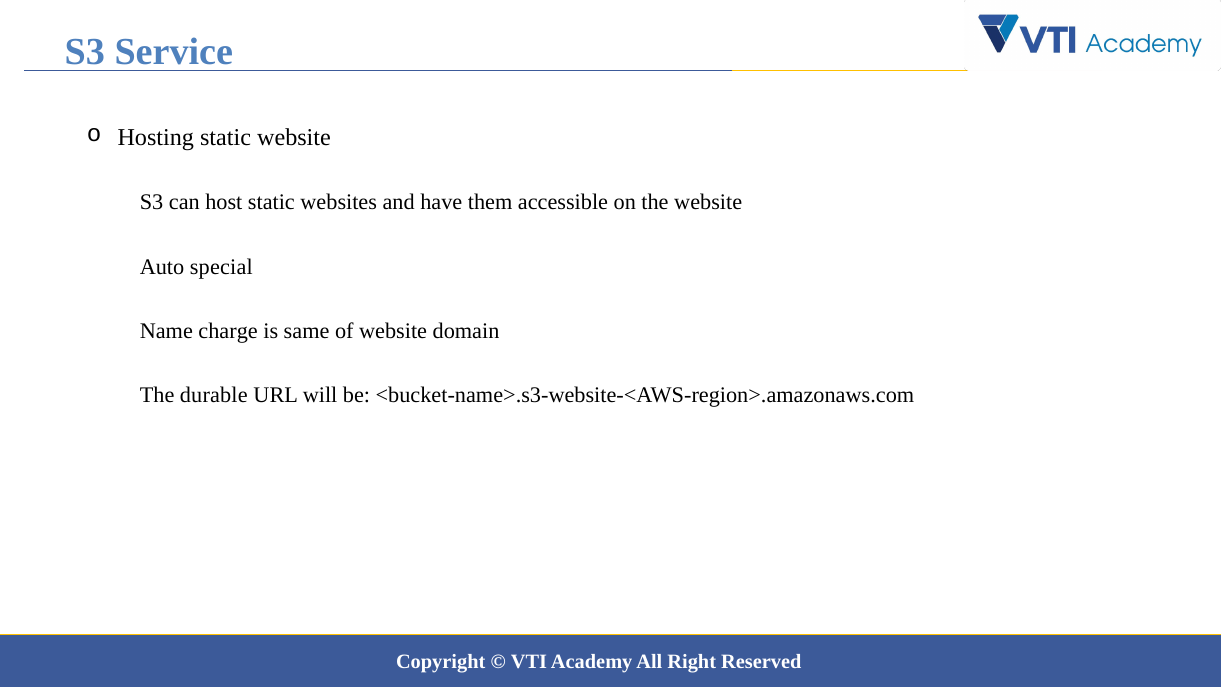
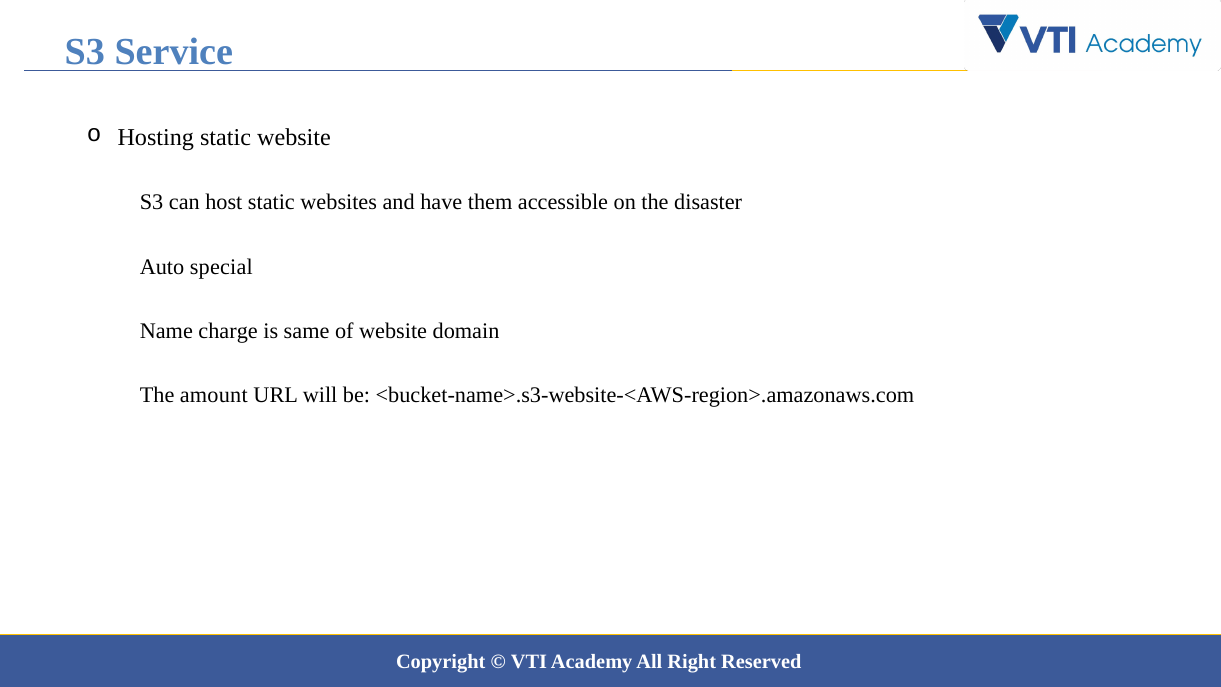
the website: website -> disaster (708, 202)
durable: durable -> amount (214, 395)
